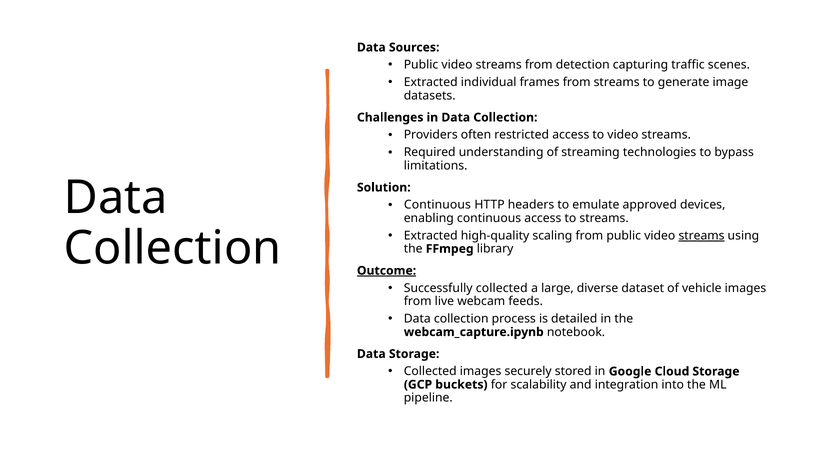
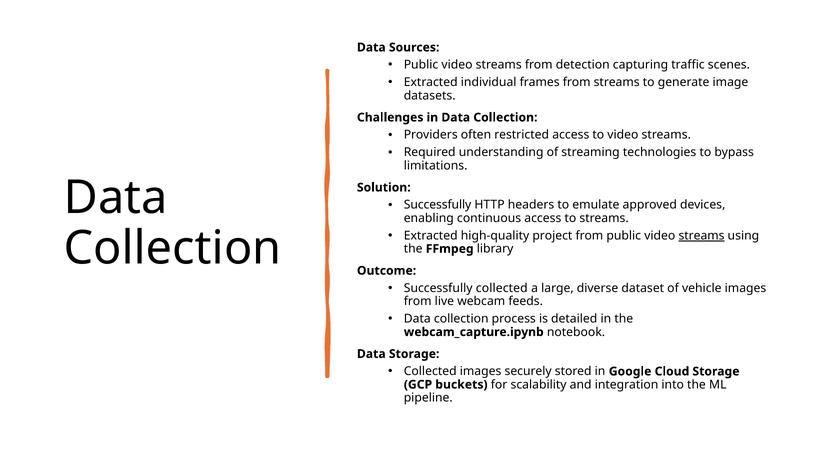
Continuous: Continuous -> Successfully (438, 205)
scaling: scaling -> project (552, 236)
Outcome underline: present -> none (387, 271)
